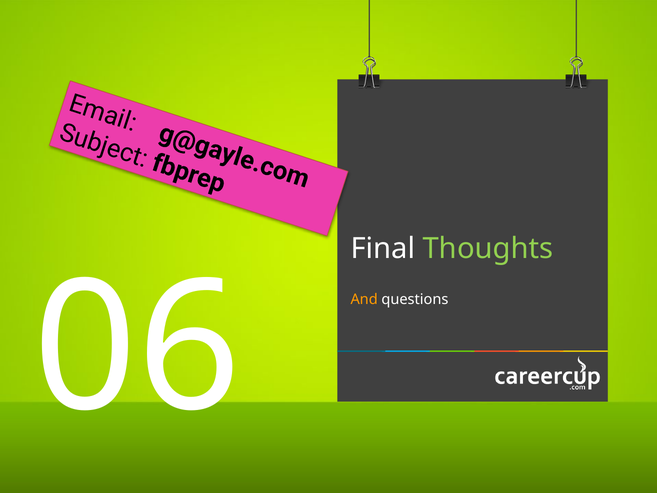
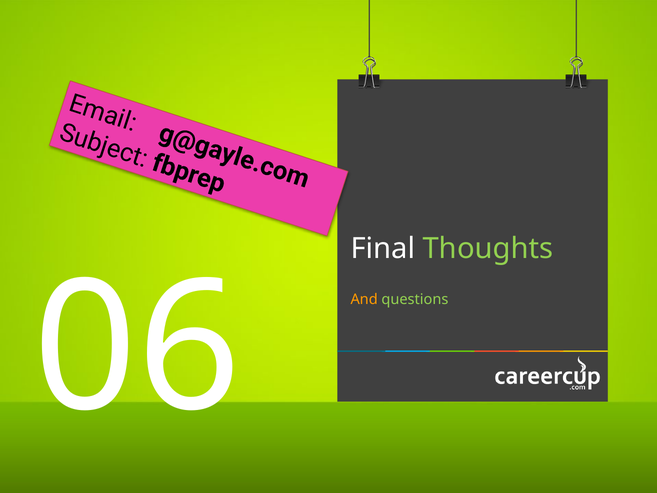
questions colour: white -> light green (415, 299)
